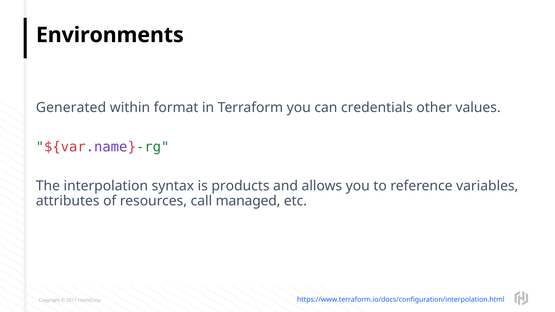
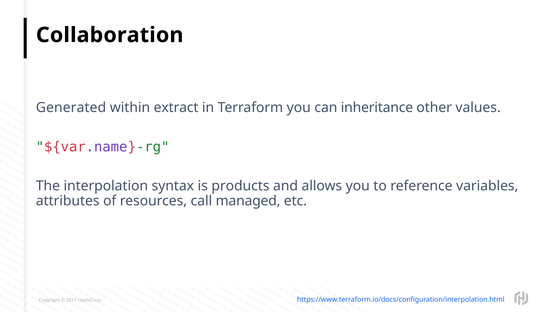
Environments: Environments -> Collaboration (110, 35)
format: format -> extract (176, 108)
credentials: credentials -> inheritance (377, 108)
